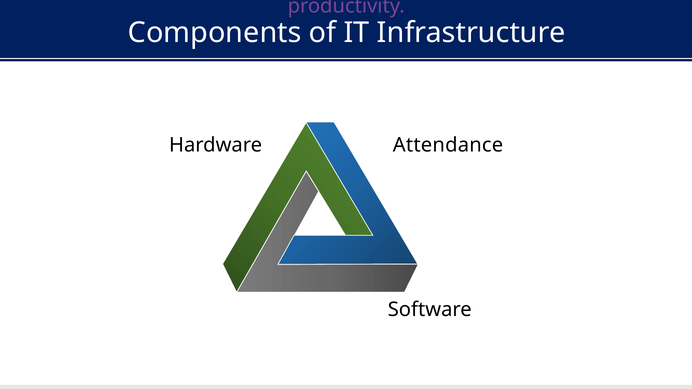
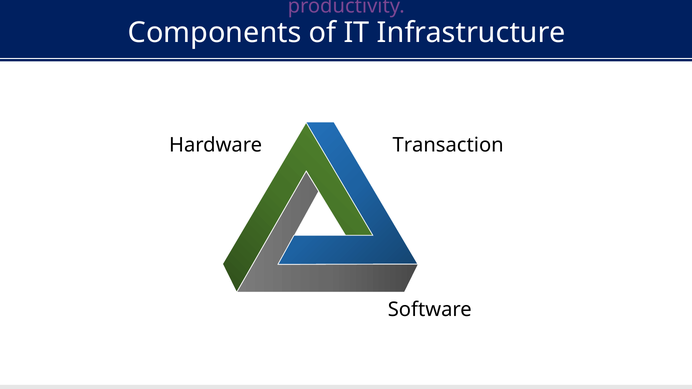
Attendance: Attendance -> Transaction (448, 145)
